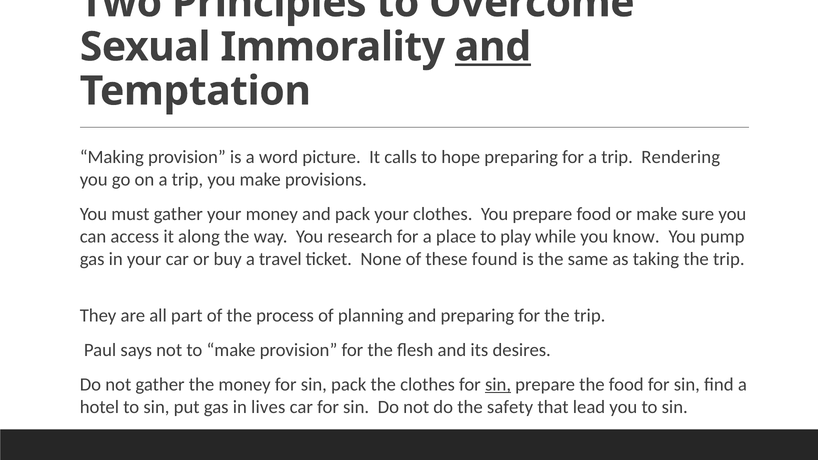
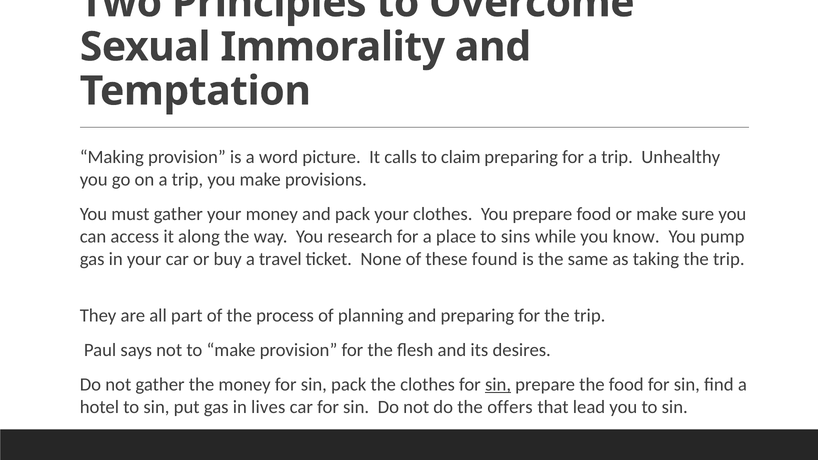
and underline: present -> none (493, 47)
hope: hope -> claim (461, 157)
Rendering: Rendering -> Unhealthy (681, 157)
play: play -> sins (516, 236)
safety: safety -> offers (510, 407)
